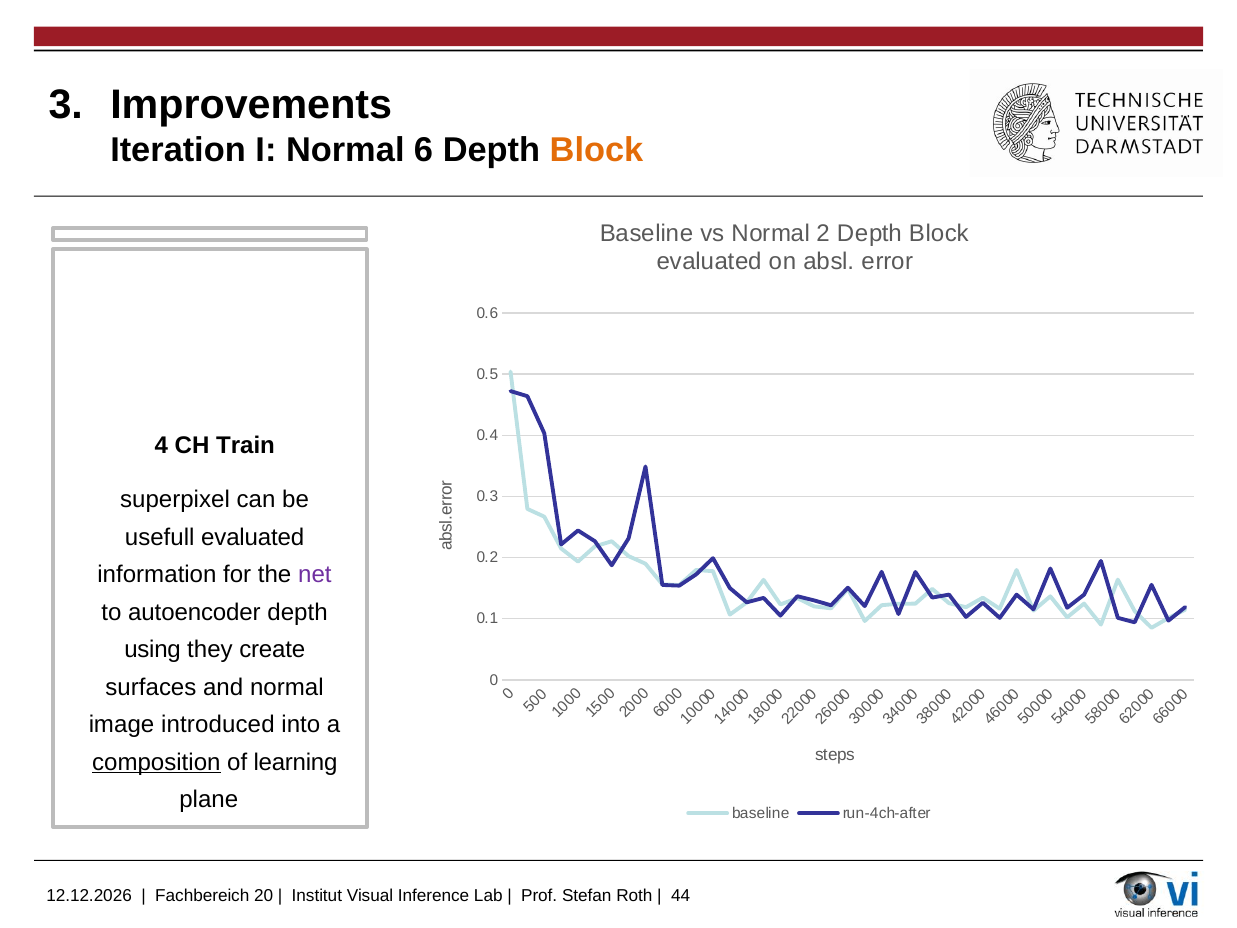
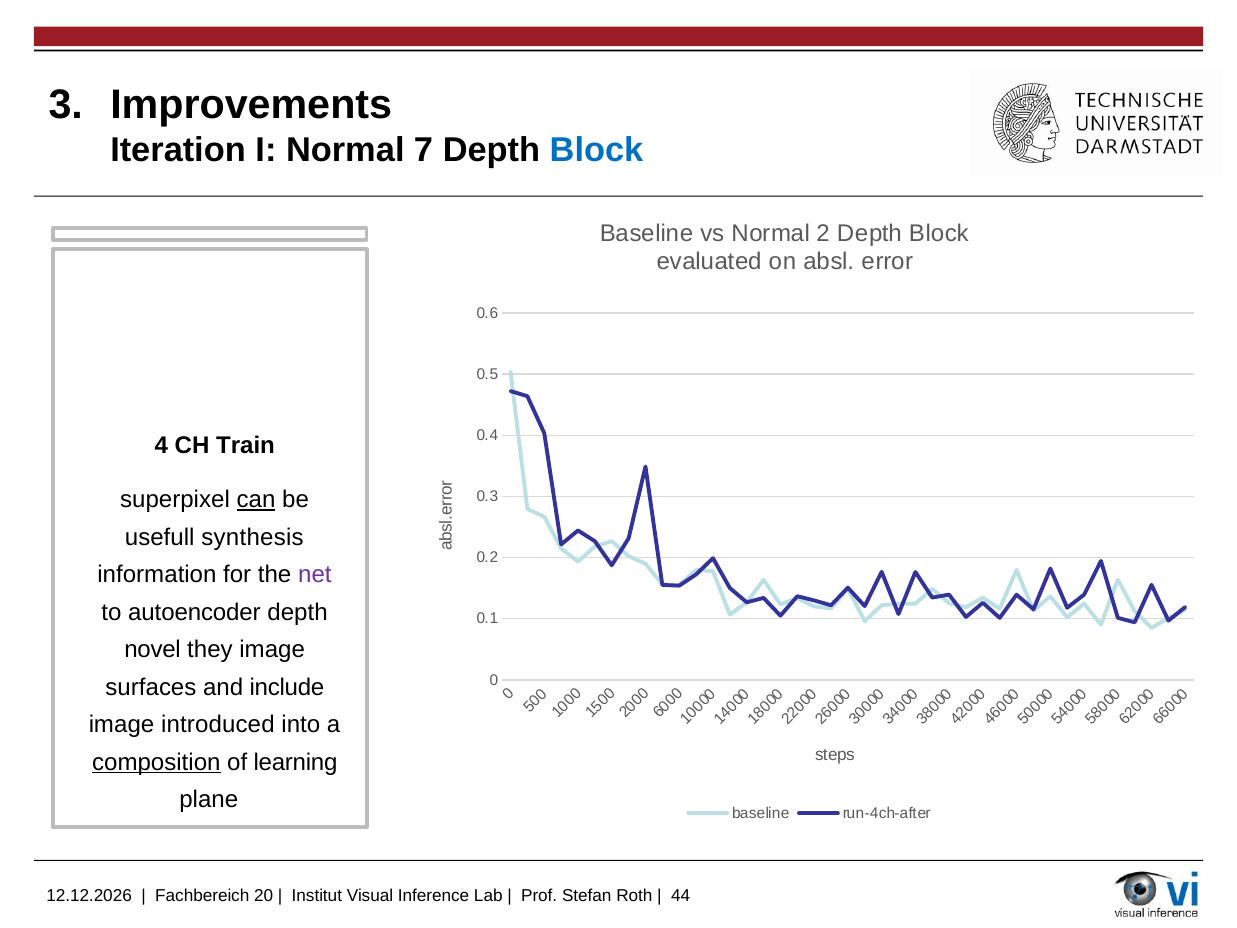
Normal 6: 6 -> 7 (424, 150)
Block colour: orange -> blue (597, 150)
can underline: none -> present (256, 500)
usefull evaluated: evaluated -> synthesis (253, 537)
using: using -> novel (153, 650)
they create: create -> image (272, 650)
and normal: normal -> include (287, 687)
